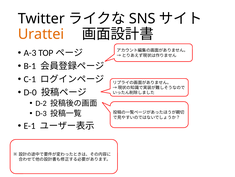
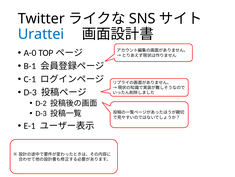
Urattei colour: orange -> blue (41, 34)
A-3: A-3 -> A-0 (30, 53)
D-0: D-0 -> D-3 (30, 92)
